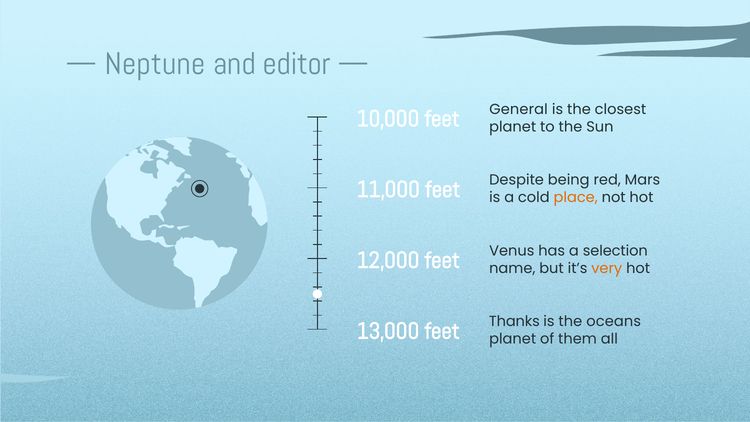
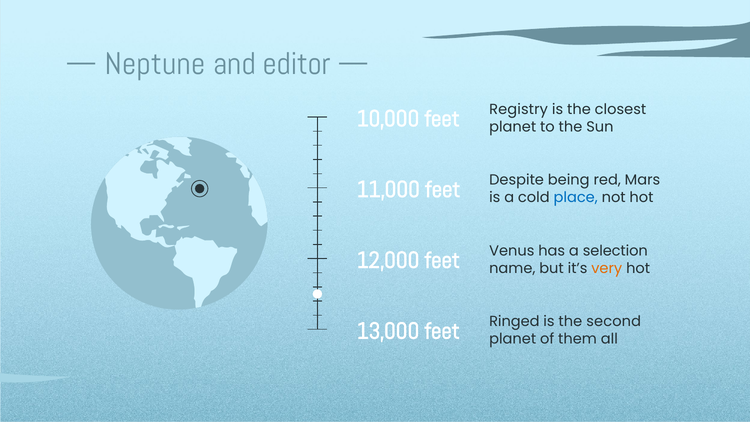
General: General -> Registry (519, 109)
place colour: orange -> blue (576, 198)
Thanks: Thanks -> Ringed (514, 321)
oceans: oceans -> second (614, 321)
